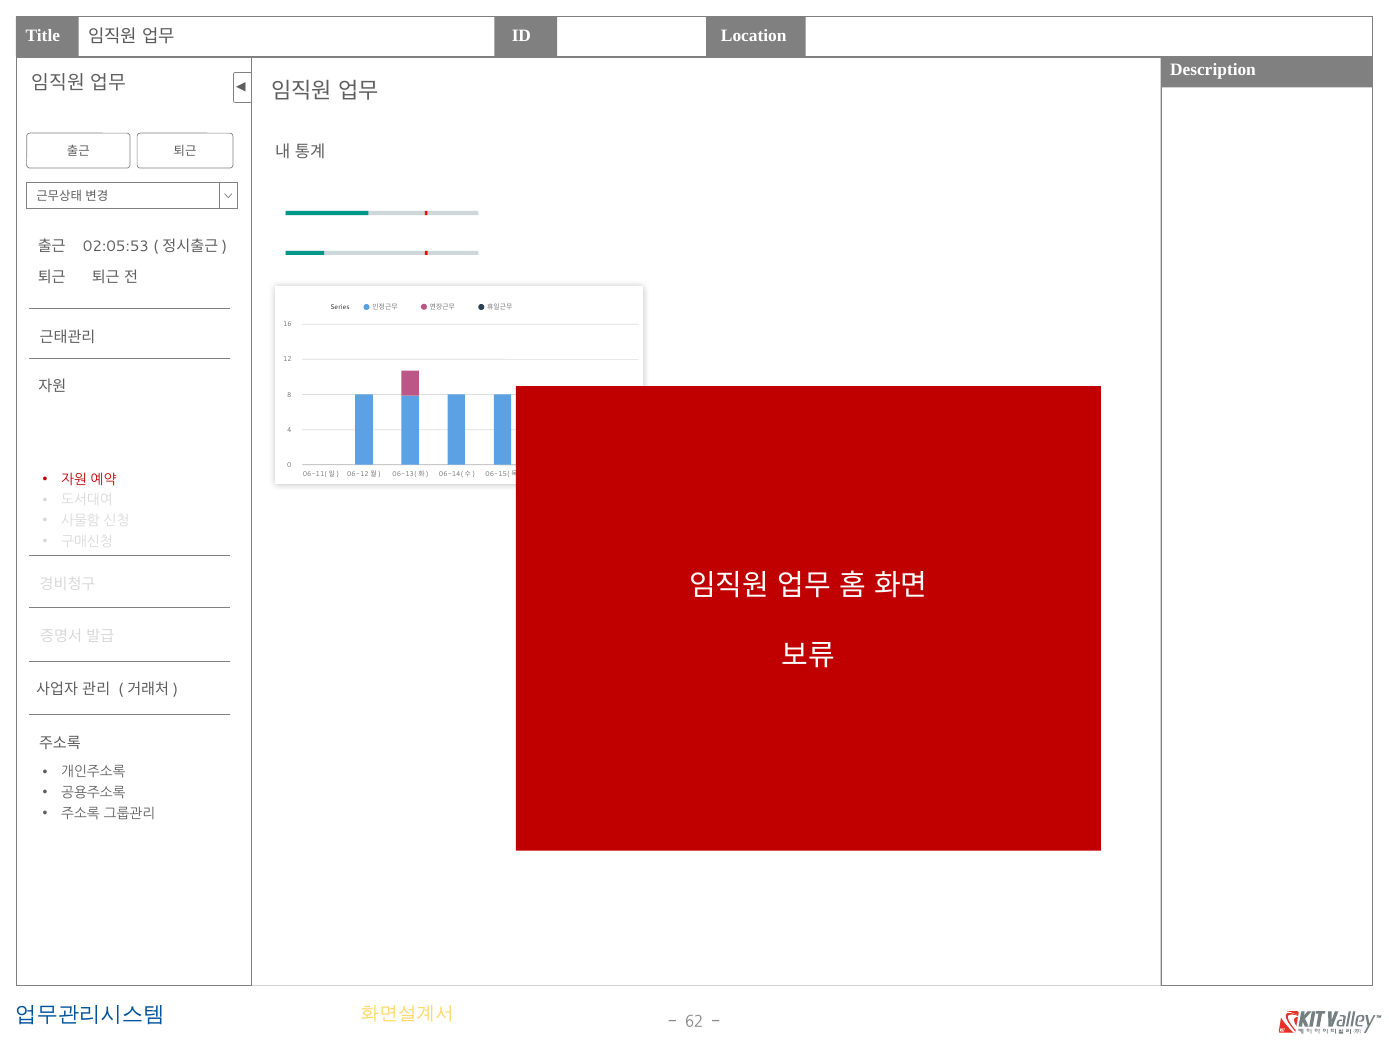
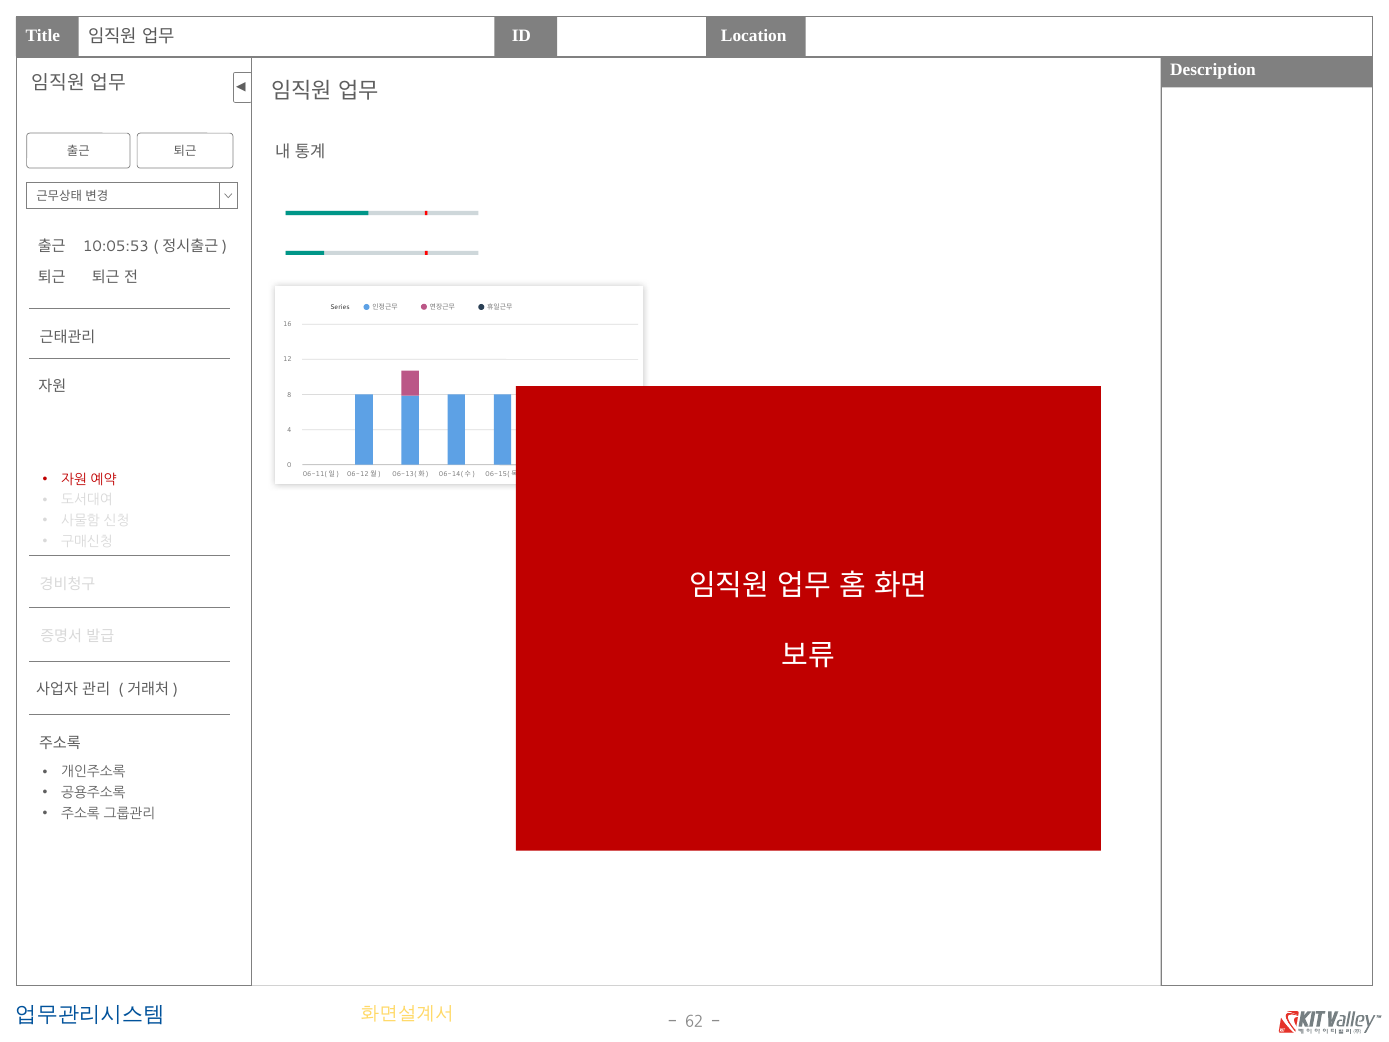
02:05:53: 02:05:53 -> 10:05:53 (116, 246)
